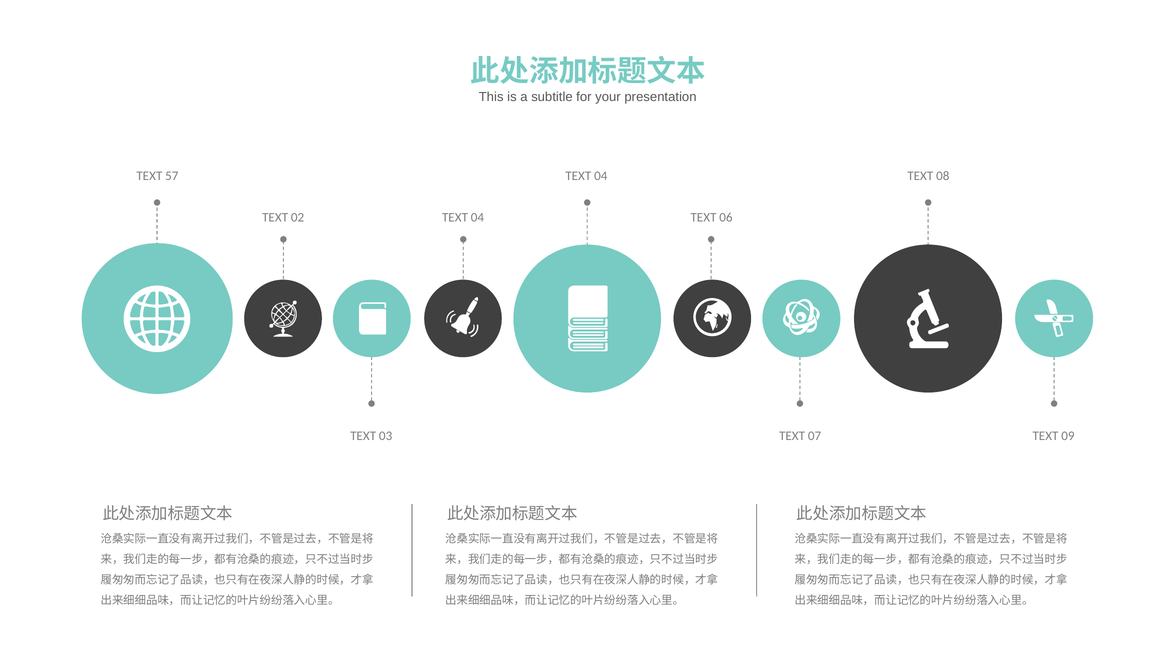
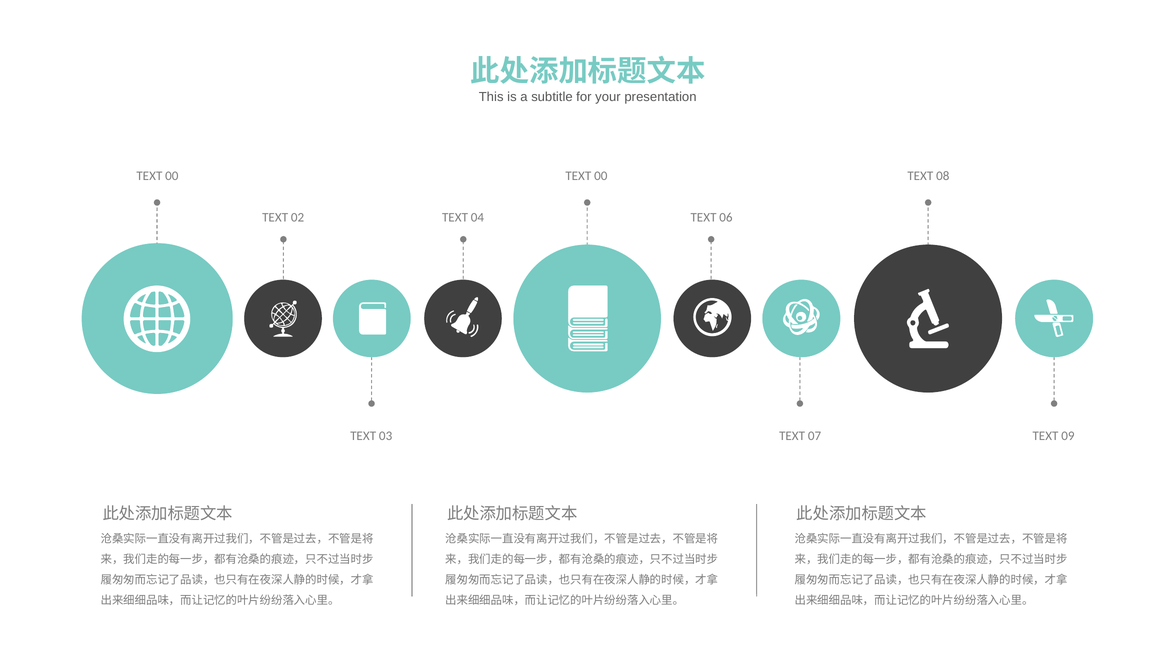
57: 57 -> 00 (172, 176)
04: 04 -> 00 (601, 176)
